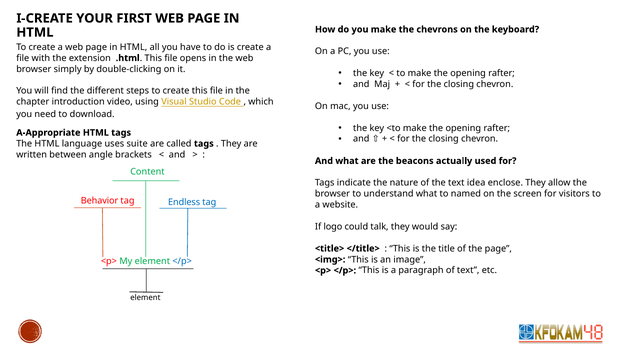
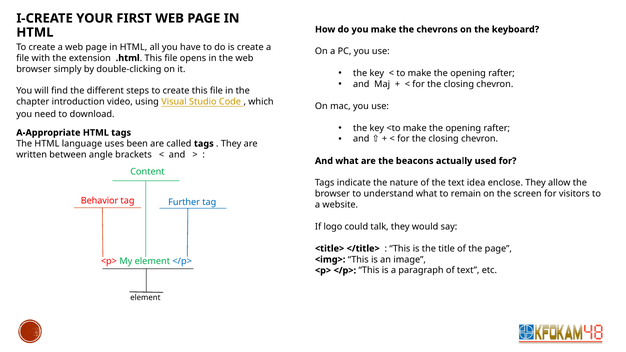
suite: suite -> been (137, 144)
named: named -> remain (466, 194)
Endless: Endless -> Further (184, 202)
